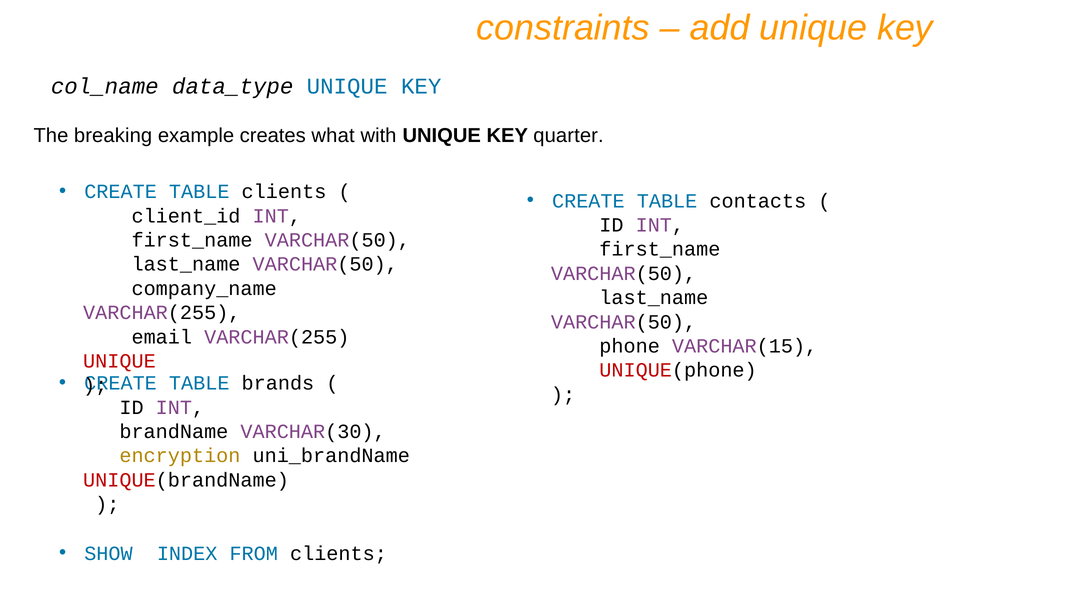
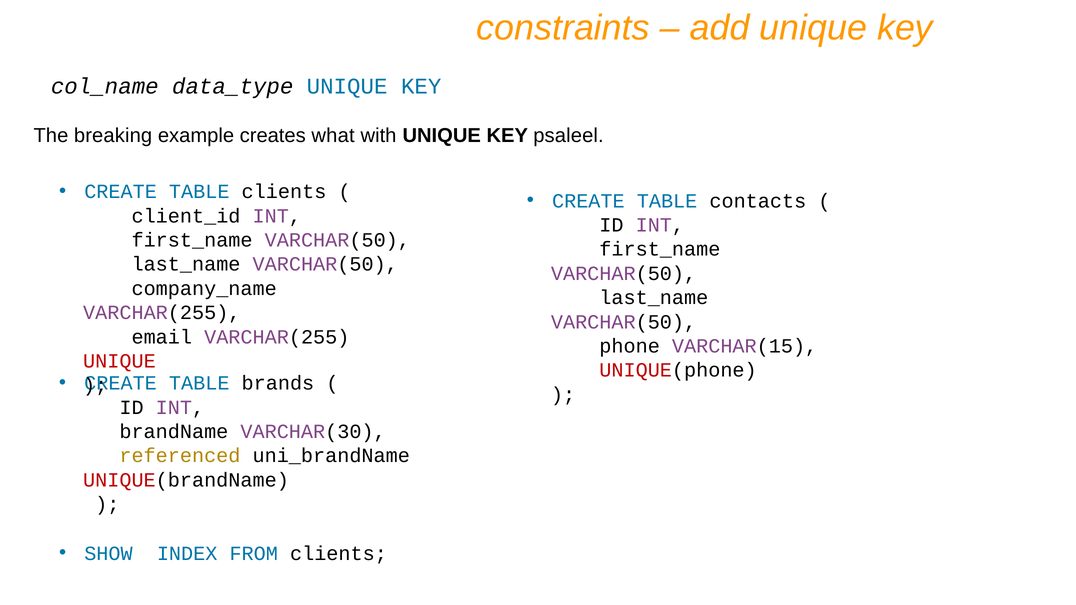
quarter: quarter -> psaleel (568, 136)
encryption: encryption -> referenced (180, 456)
